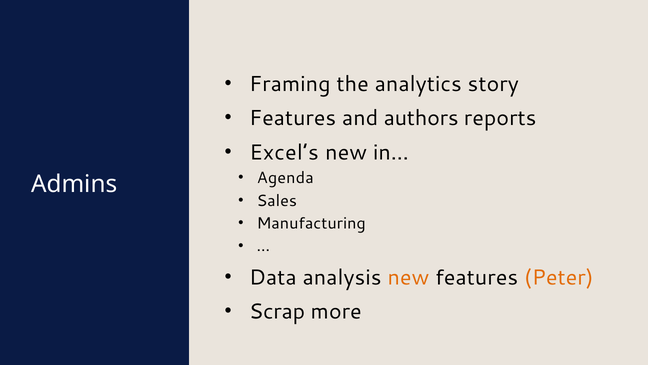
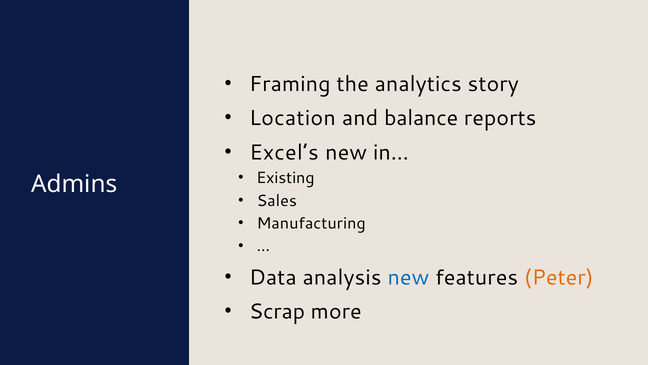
Features: Features -> Location (292, 118)
authors: authors -> balance (421, 118)
Agenda: Agenda -> Existing (285, 178)
new colour: orange -> blue (408, 277)
